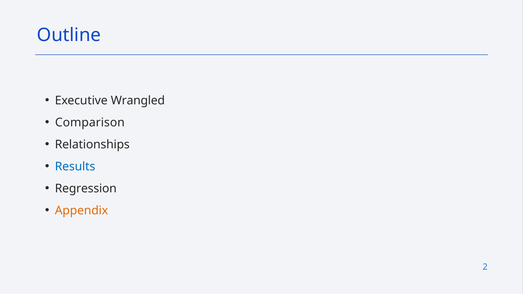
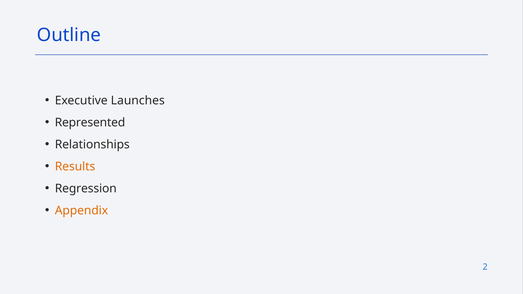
Wrangled: Wrangled -> Launches (138, 101)
Comparison: Comparison -> Represented (90, 123)
Results colour: blue -> orange (75, 167)
